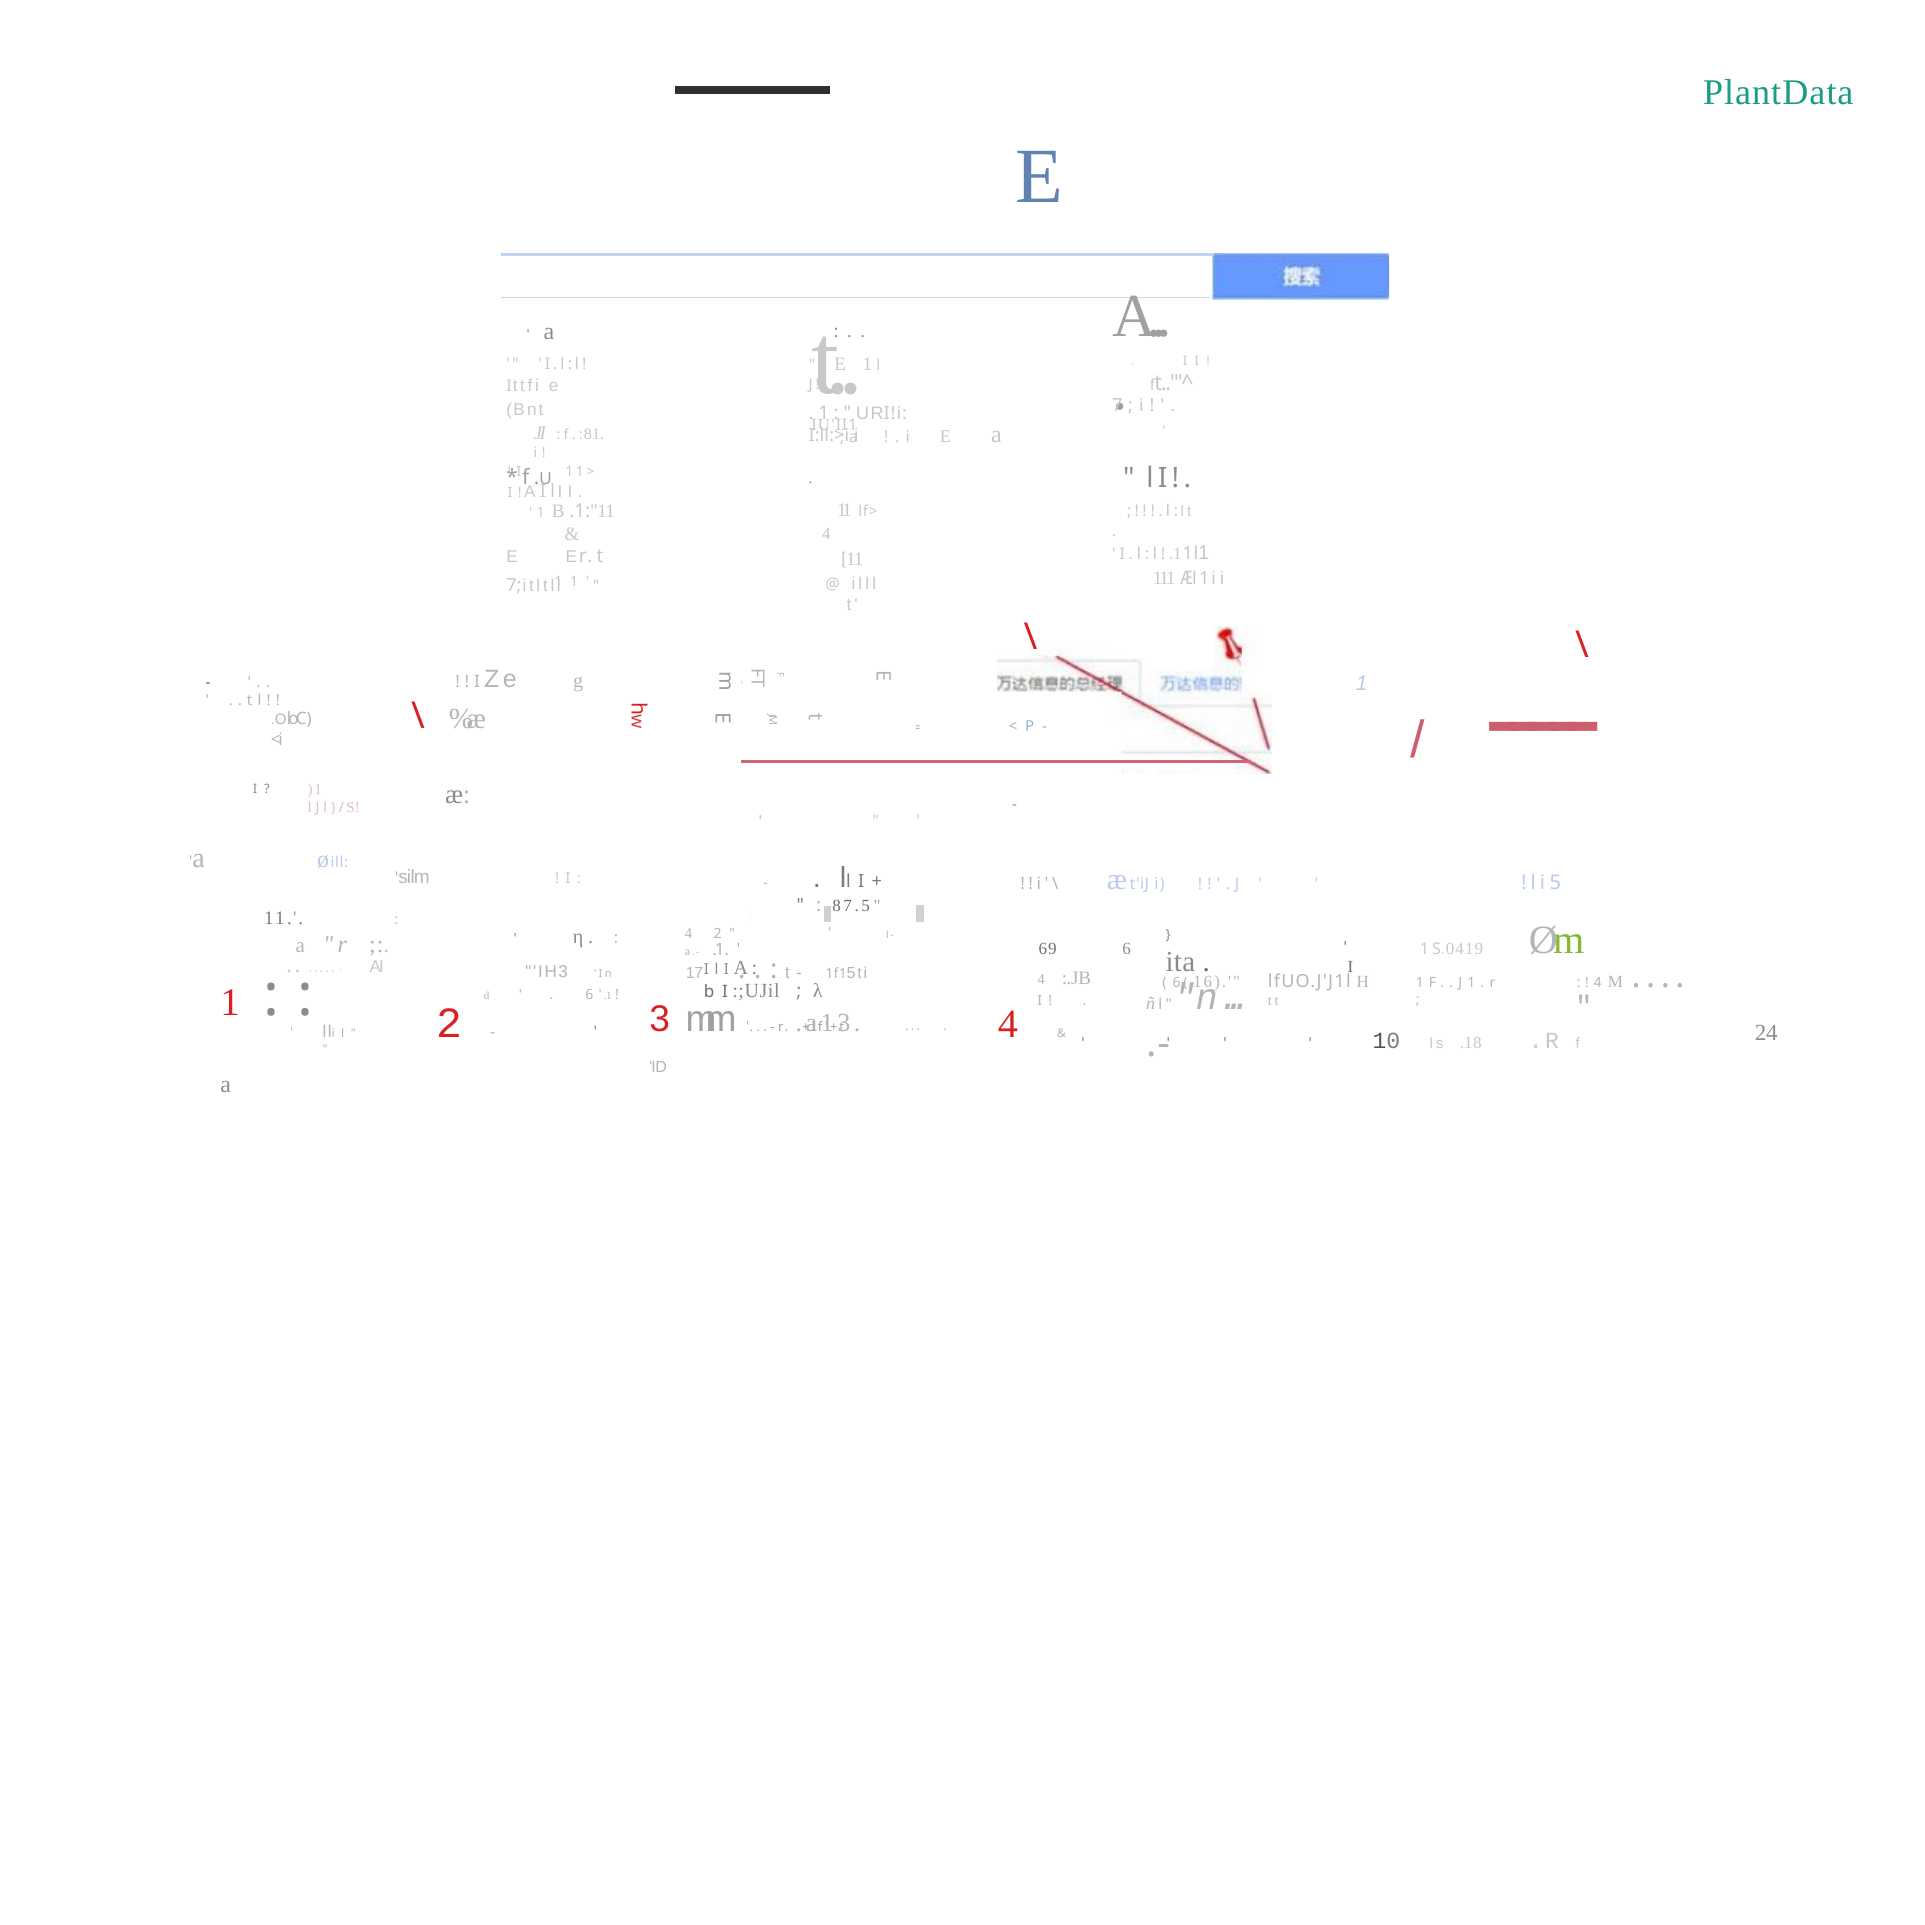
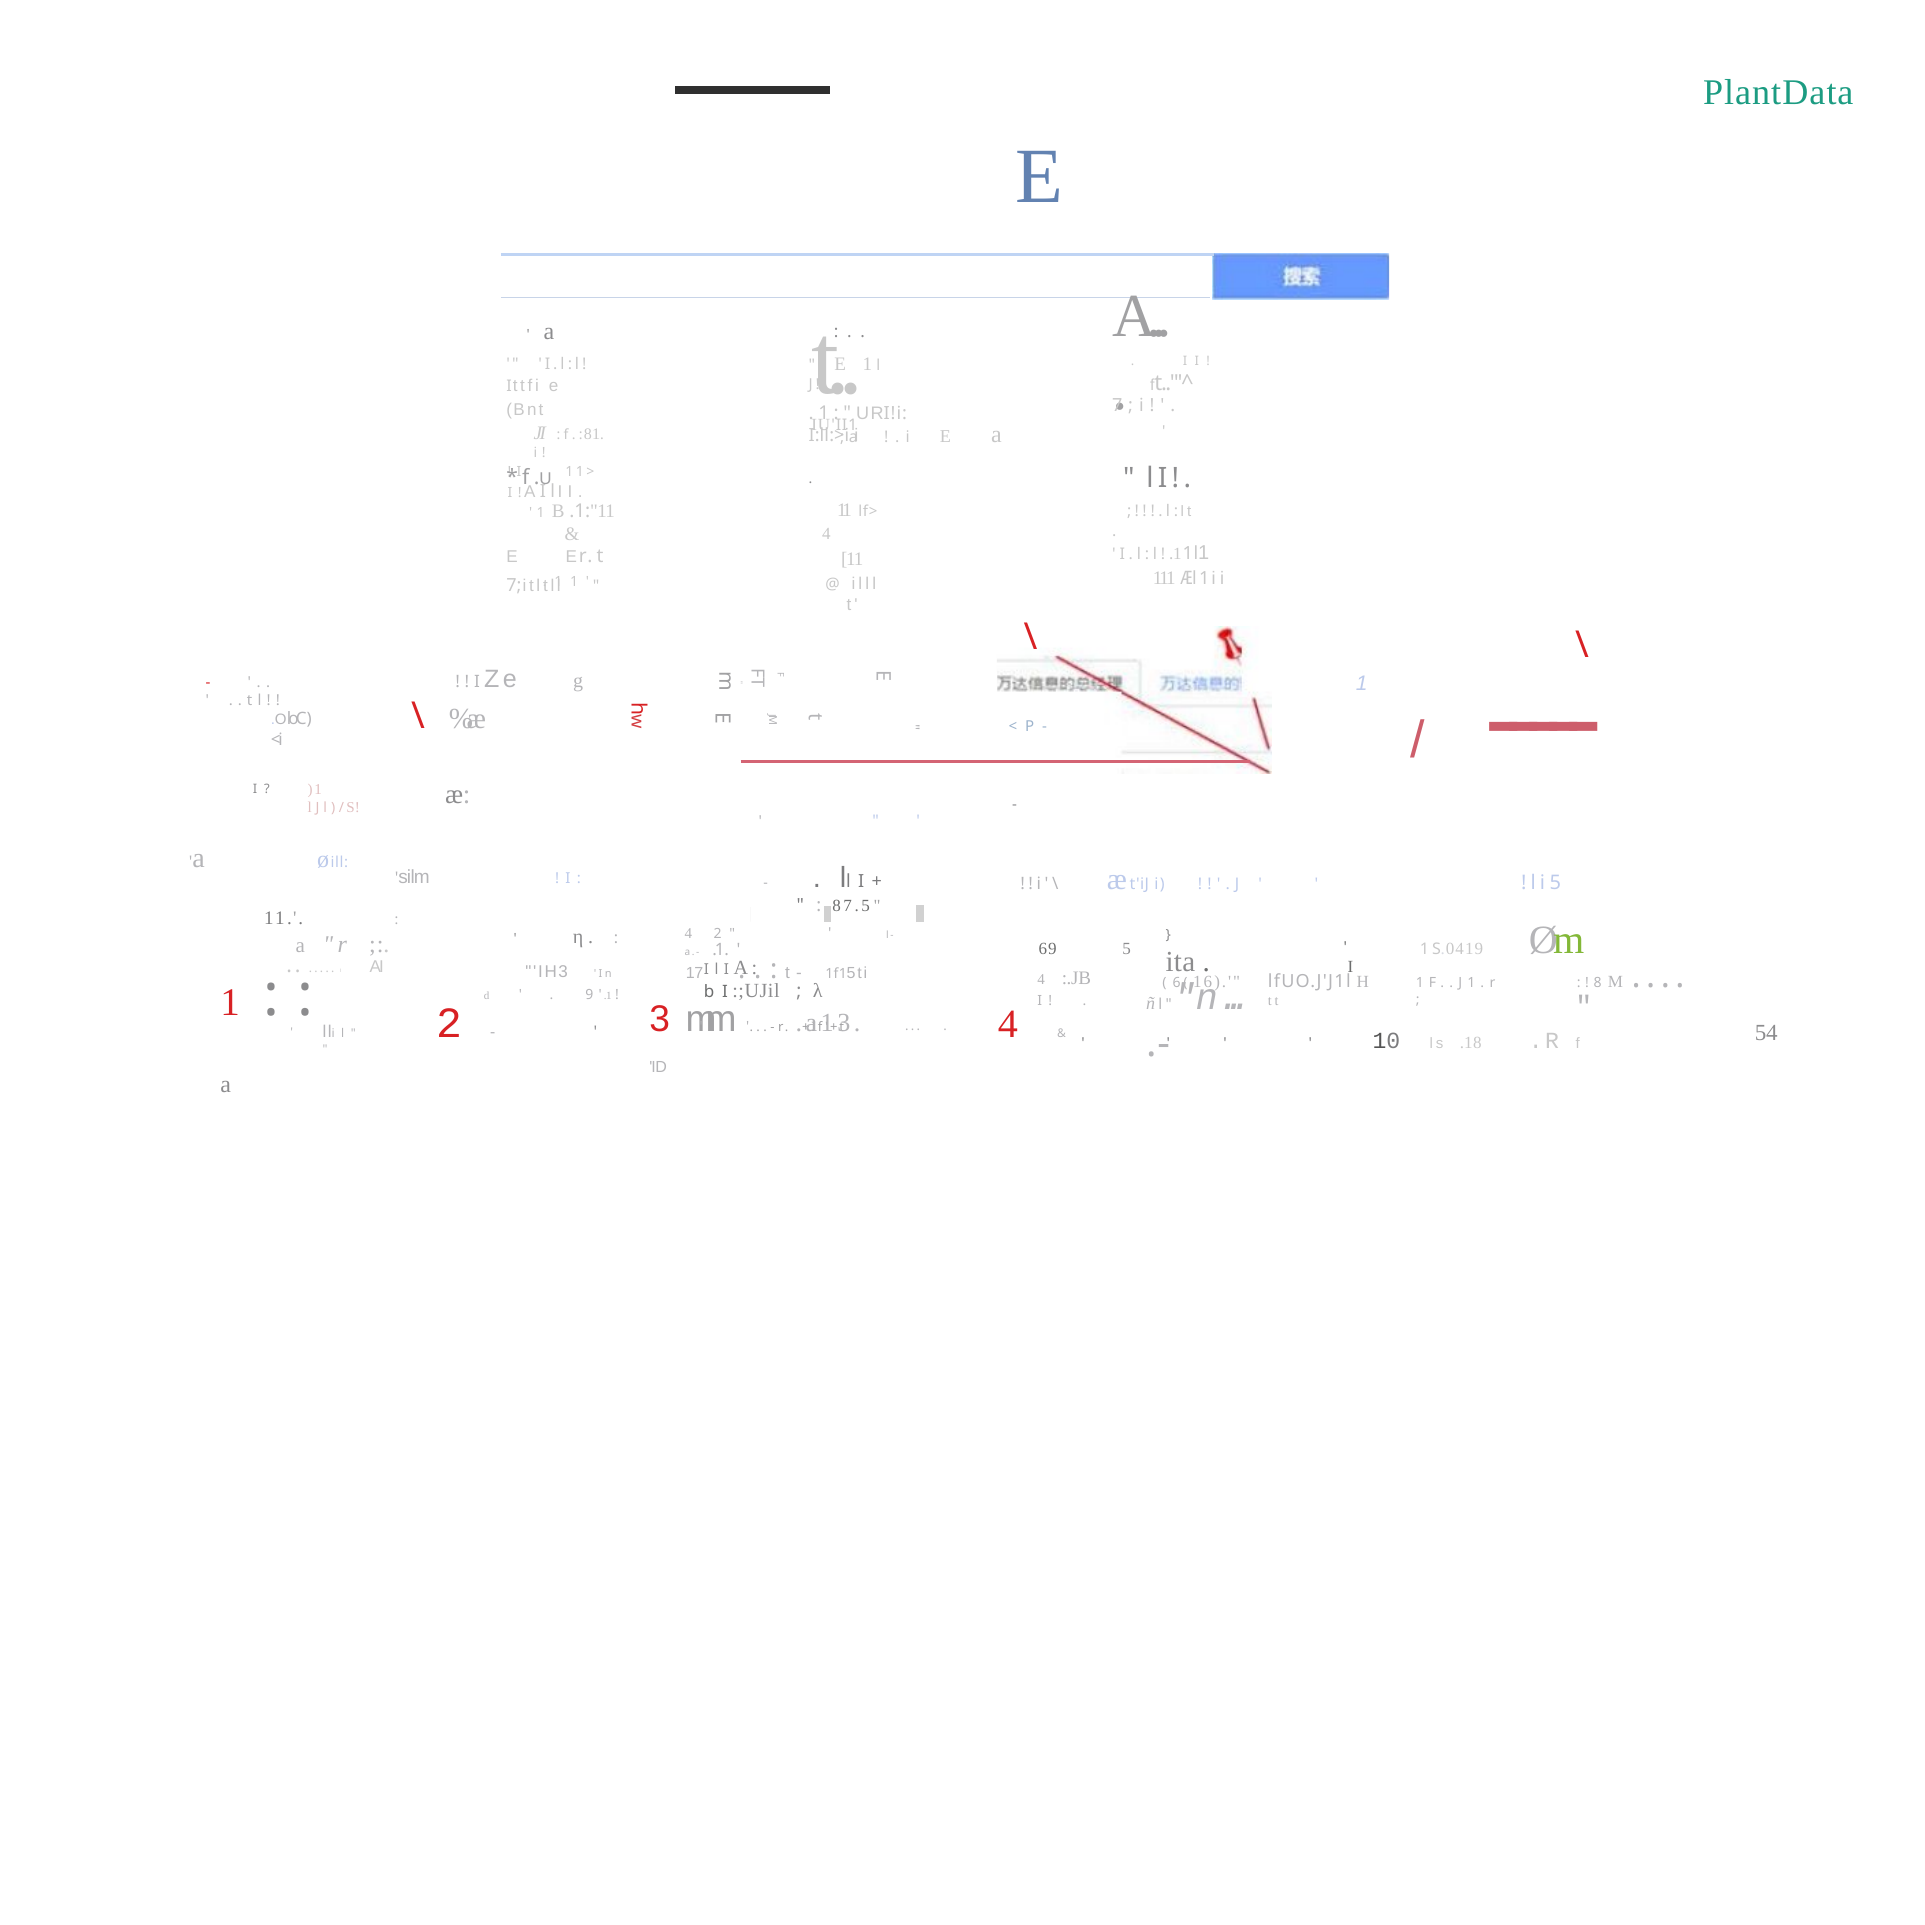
69 6: 6 -> 5 (1127, 949)
4: 4 -> 8 (1598, 983)
6: 6 -> 9 (589, 995)
24: 24 -> 54 (1766, 1033)
